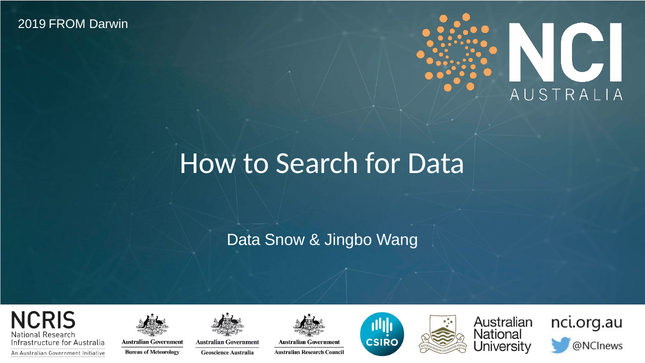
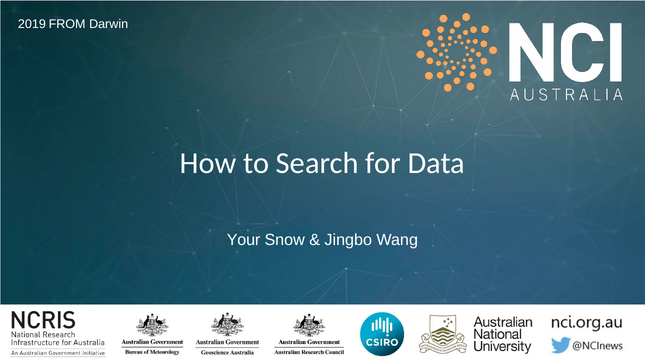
Data: Data -> Your (244, 240)
